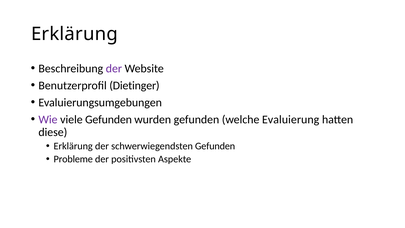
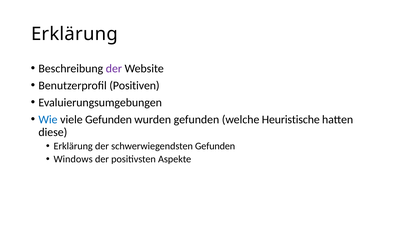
Dietinger: Dietinger -> Positiven (134, 85)
Wie colour: purple -> blue (48, 119)
Evaluierung: Evaluierung -> Heuristische (291, 119)
Probleme: Probleme -> Windows (73, 159)
